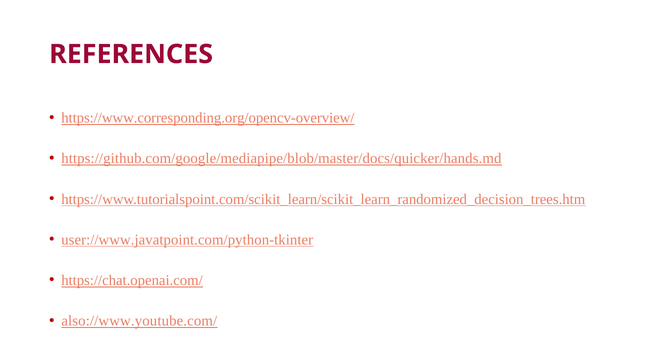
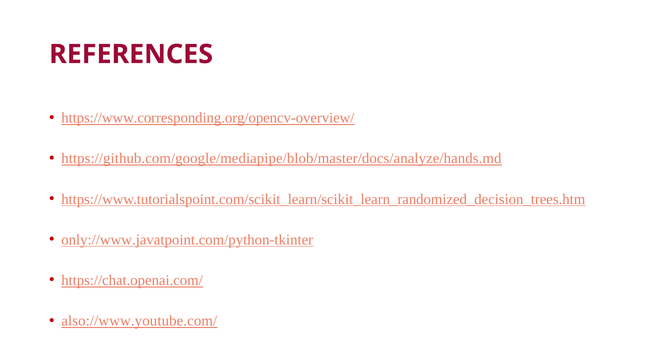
https://github.com/google/mediapipe/blob/master/docs/quicker/hands.md: https://github.com/google/mediapipe/blob/master/docs/quicker/hands.md -> https://github.com/google/mediapipe/blob/master/docs/analyze/hands.md (281, 159)
user://www.javatpoint.com/python-tkinter: user://www.javatpoint.com/python-tkinter -> only://www.javatpoint.com/python-tkinter (187, 240)
